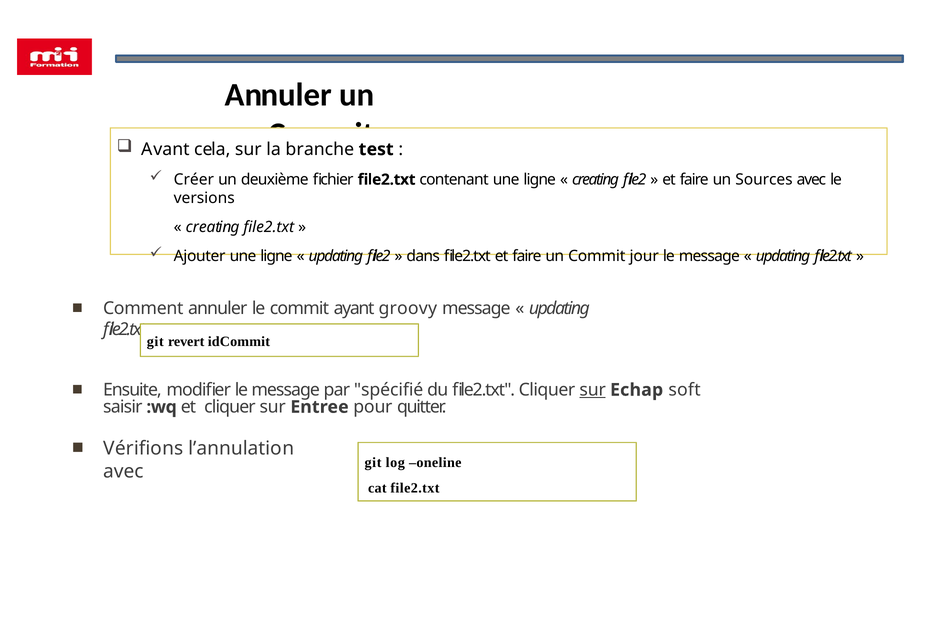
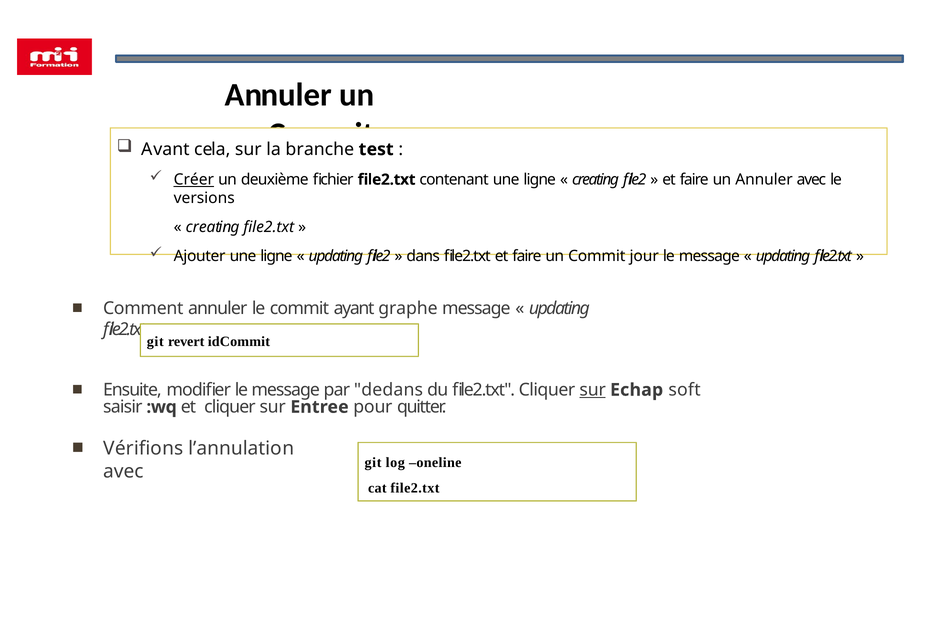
Créer underline: none -> present (194, 180)
un Sources: Sources -> Annuler (764, 180)
groovy: groovy -> graphe (408, 308)
spécifié: spécifié -> dedans (389, 390)
